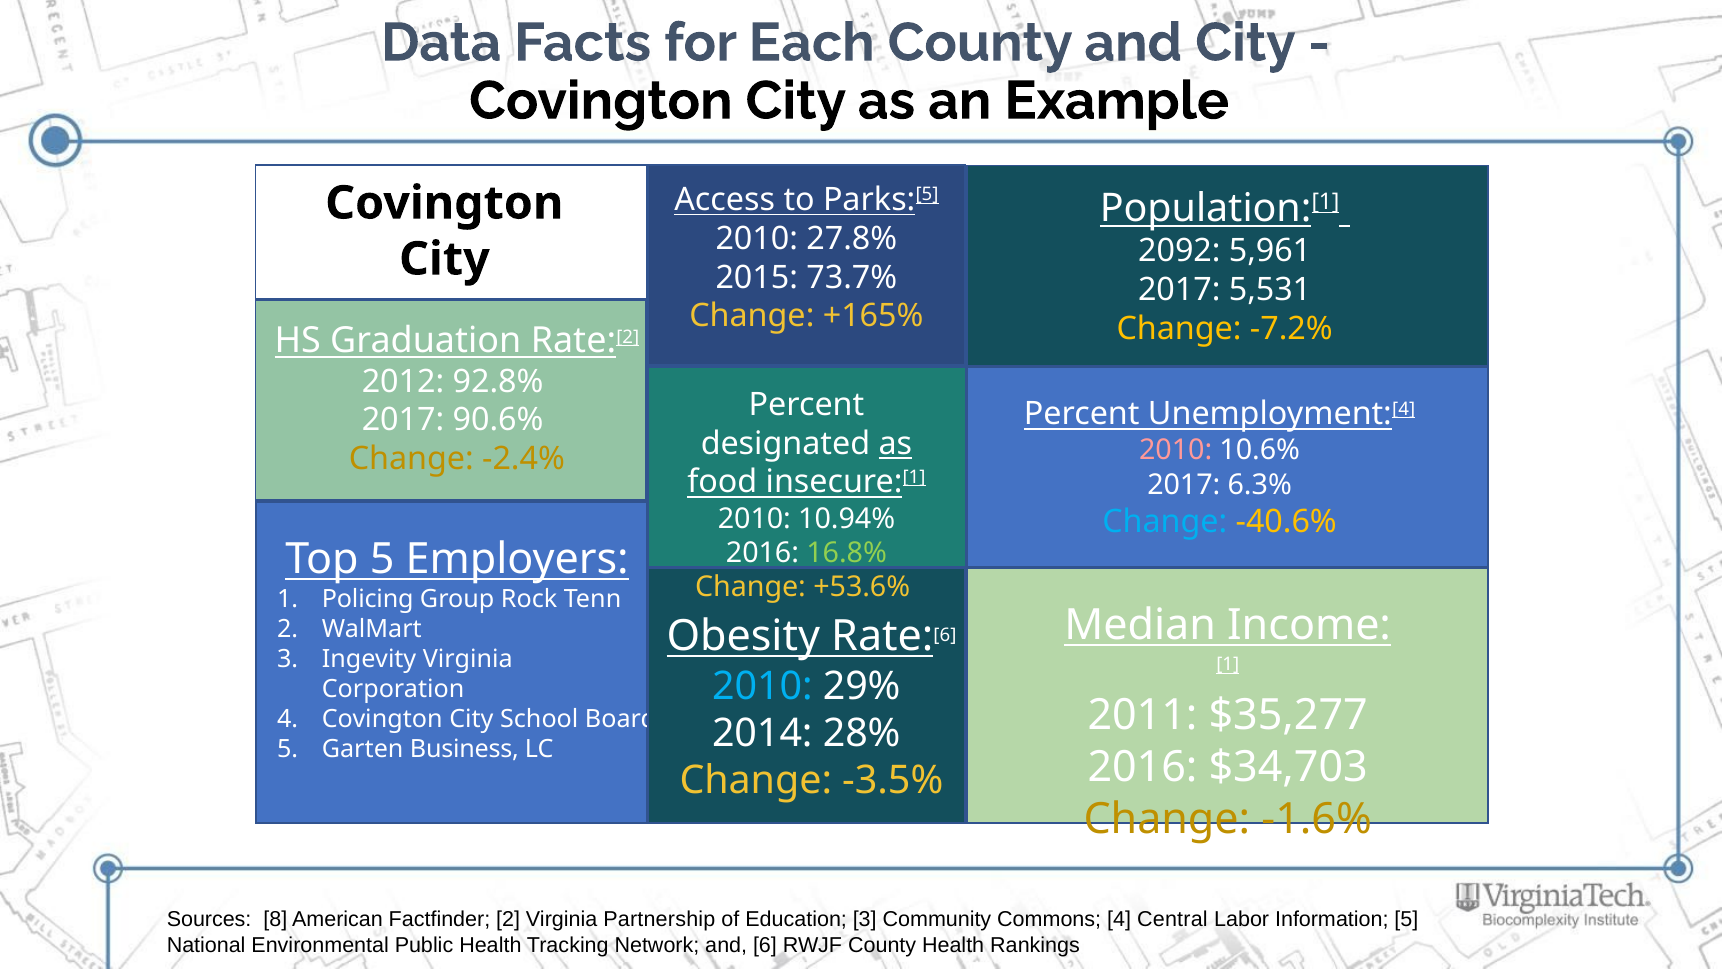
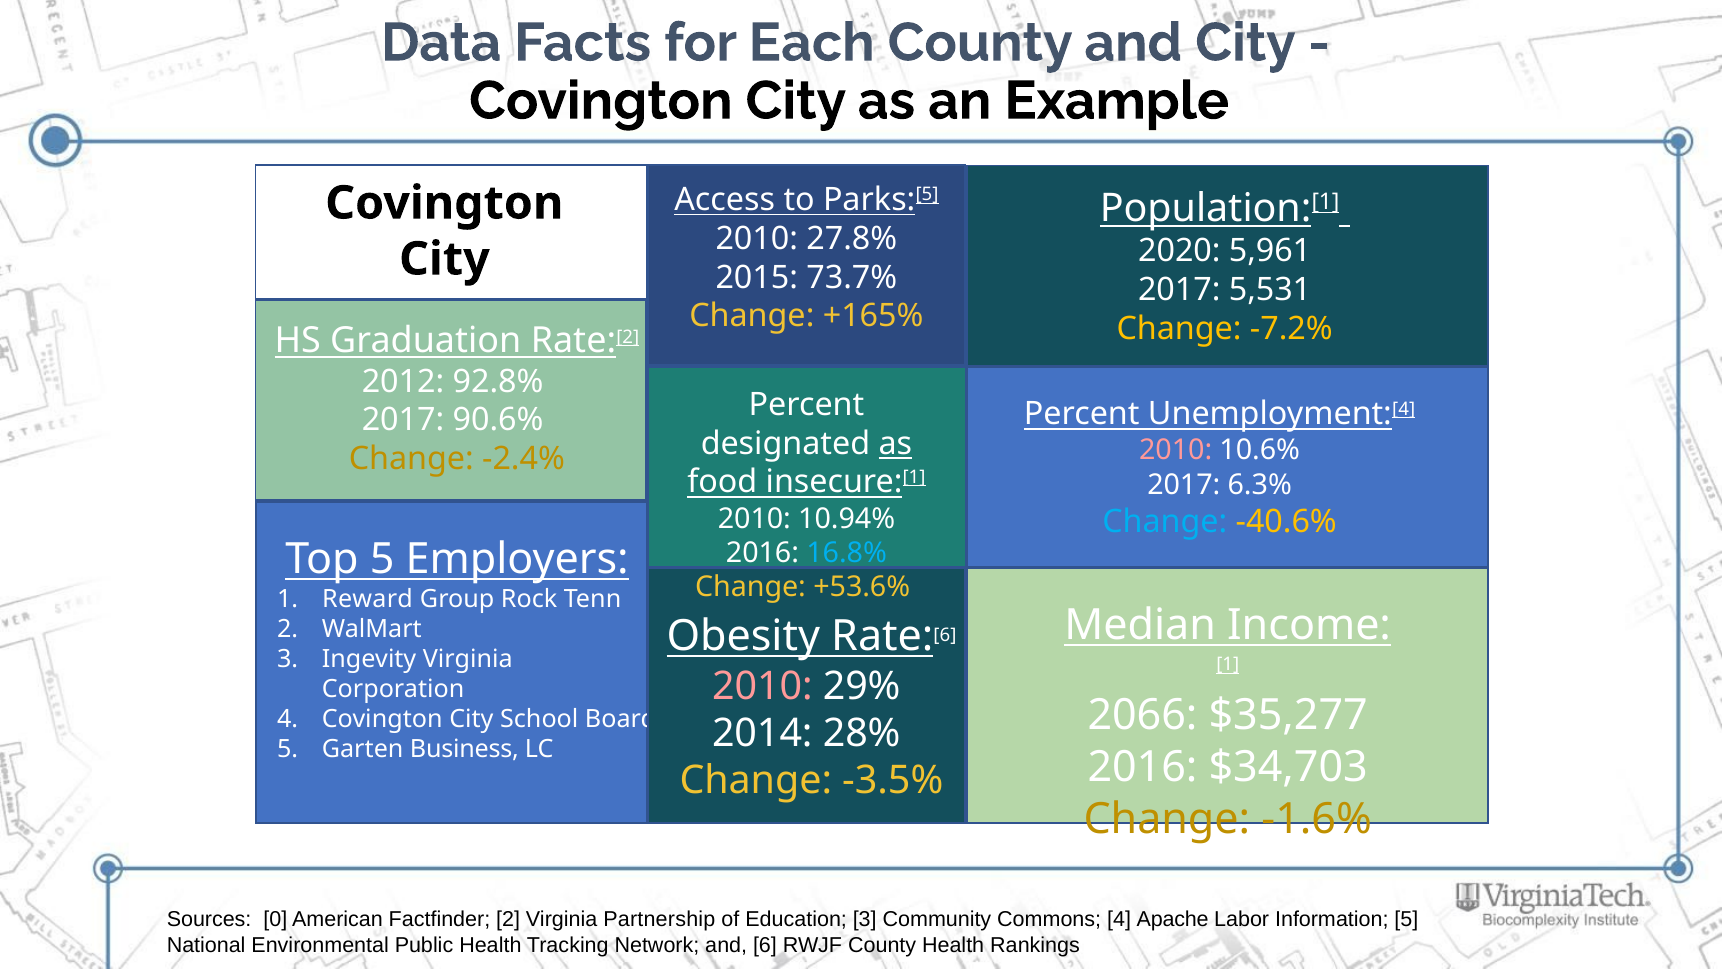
2092: 2092 -> 2020 (1179, 251)
16.8% colour: light green -> light blue (847, 553)
Policing: Policing -> Reward (368, 599)
2010 colour: light blue -> pink (762, 686)
2011: 2011 -> 2066 (1142, 715)
8: 8 -> 0 (275, 919)
Central: Central -> Apache (1173, 919)
